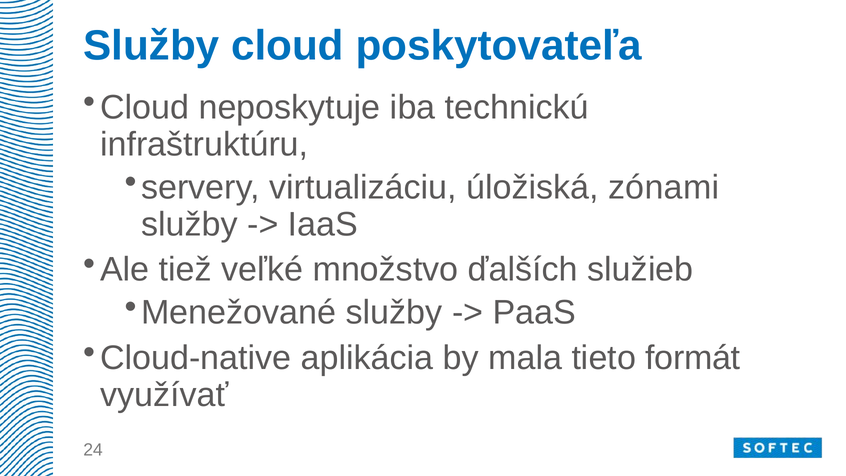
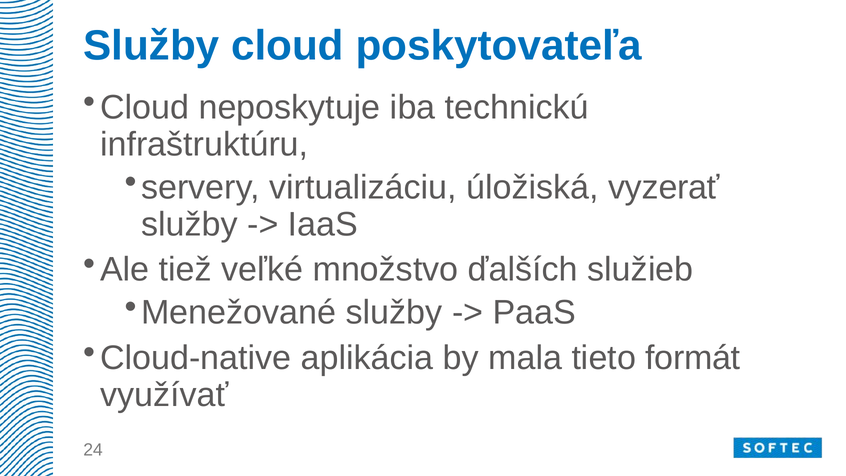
zónami: zónami -> vyzerať (664, 187)
